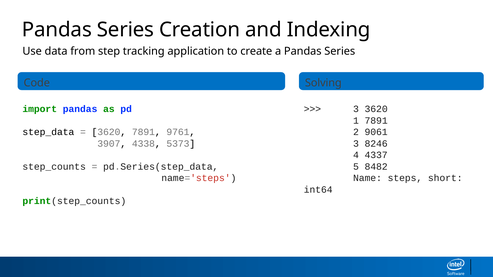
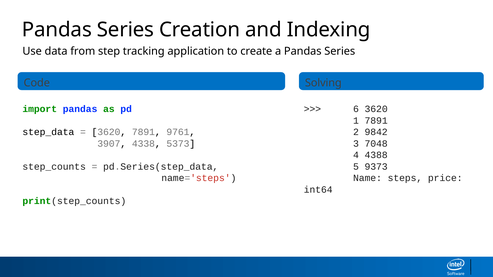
3: 3 -> 6 (356, 109)
9061: 9061 -> 9842 (376, 132)
8246: 8246 -> 7048 (376, 144)
4337: 4337 -> 4388 (376, 155)
8482: 8482 -> 9373 (376, 167)
short: short -> price (445, 178)
